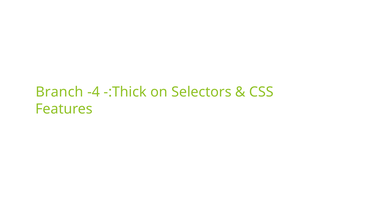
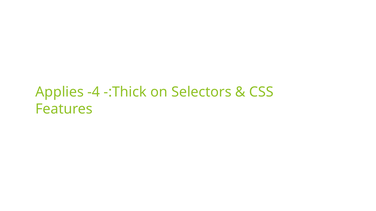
Branch: Branch -> Applies (60, 92)
